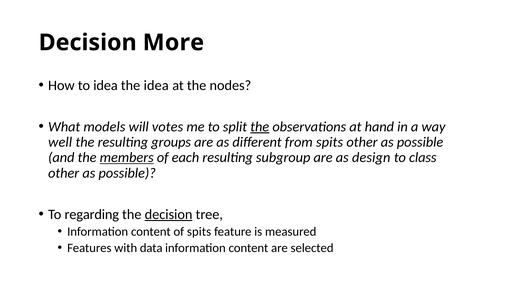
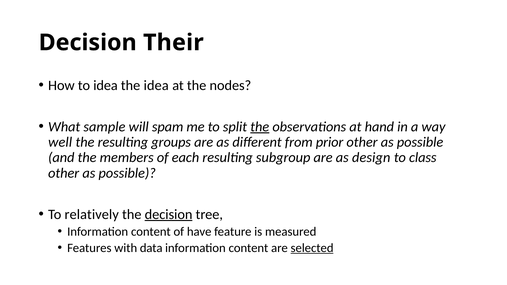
More: More -> Their (173, 43)
models: models -> sample (104, 127)
votes: votes -> spam (168, 127)
from spits: spits -> prior (330, 142)
members underline: present -> none (127, 158)
regarding: regarding -> relatively (92, 214)
of spits: spits -> have (199, 232)
selected underline: none -> present (312, 248)
